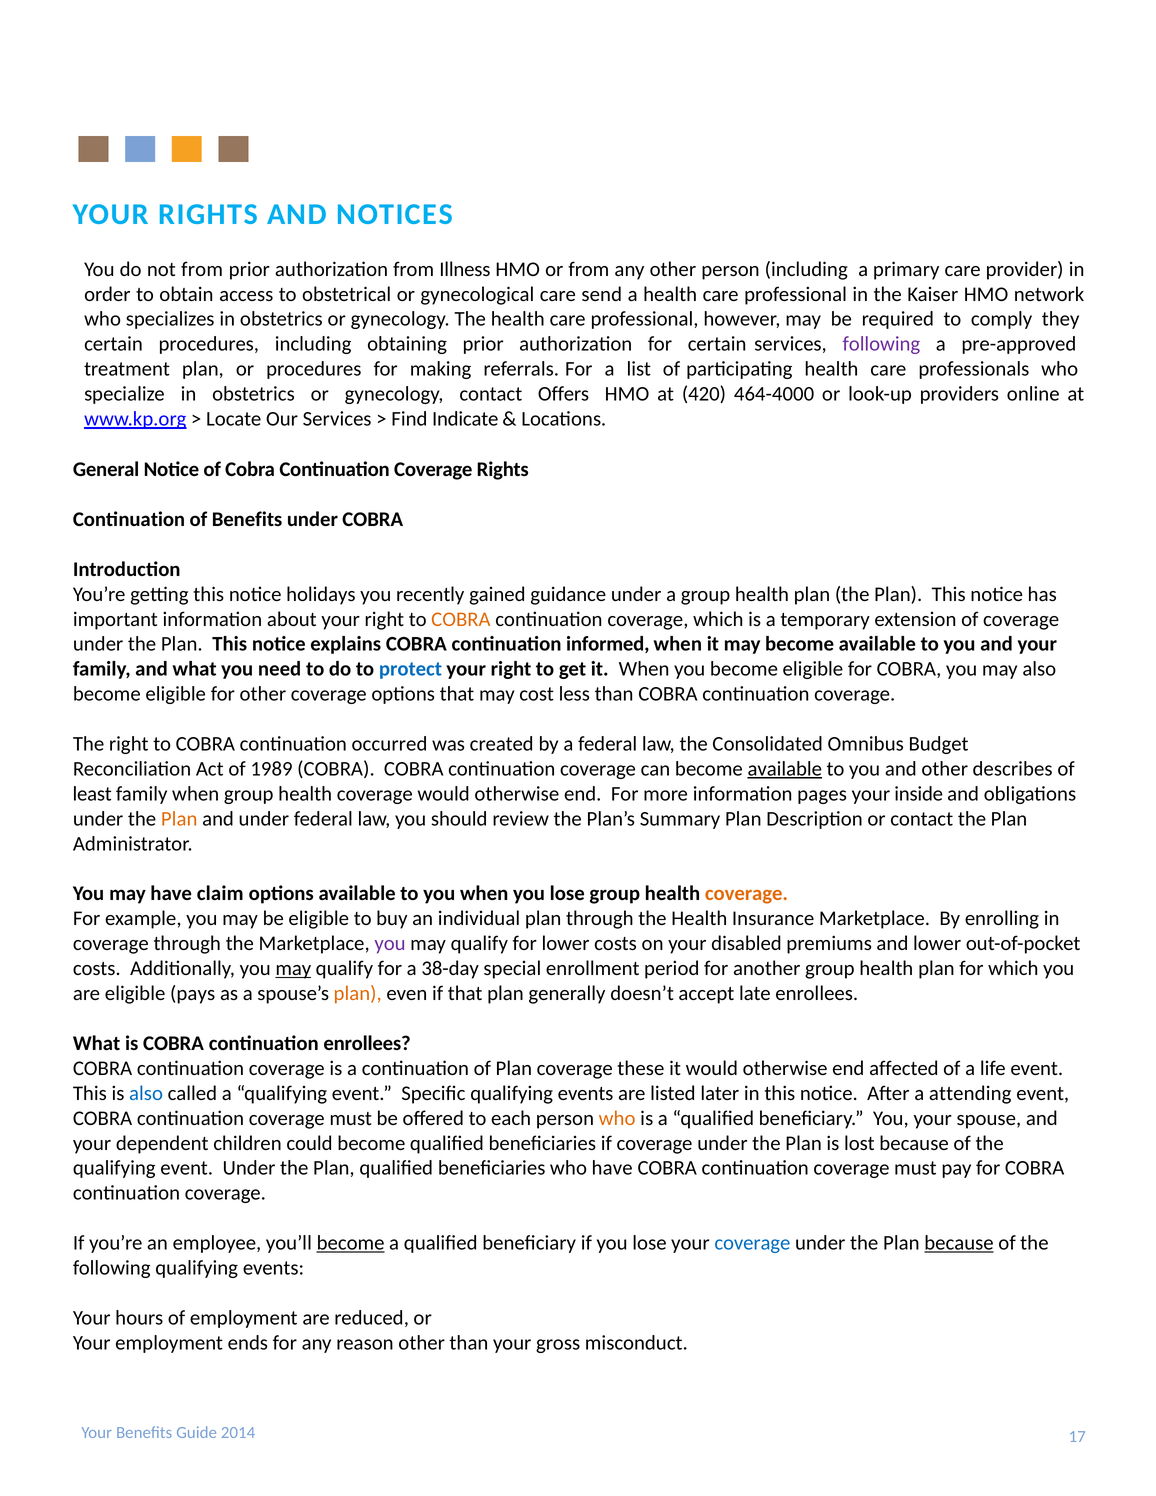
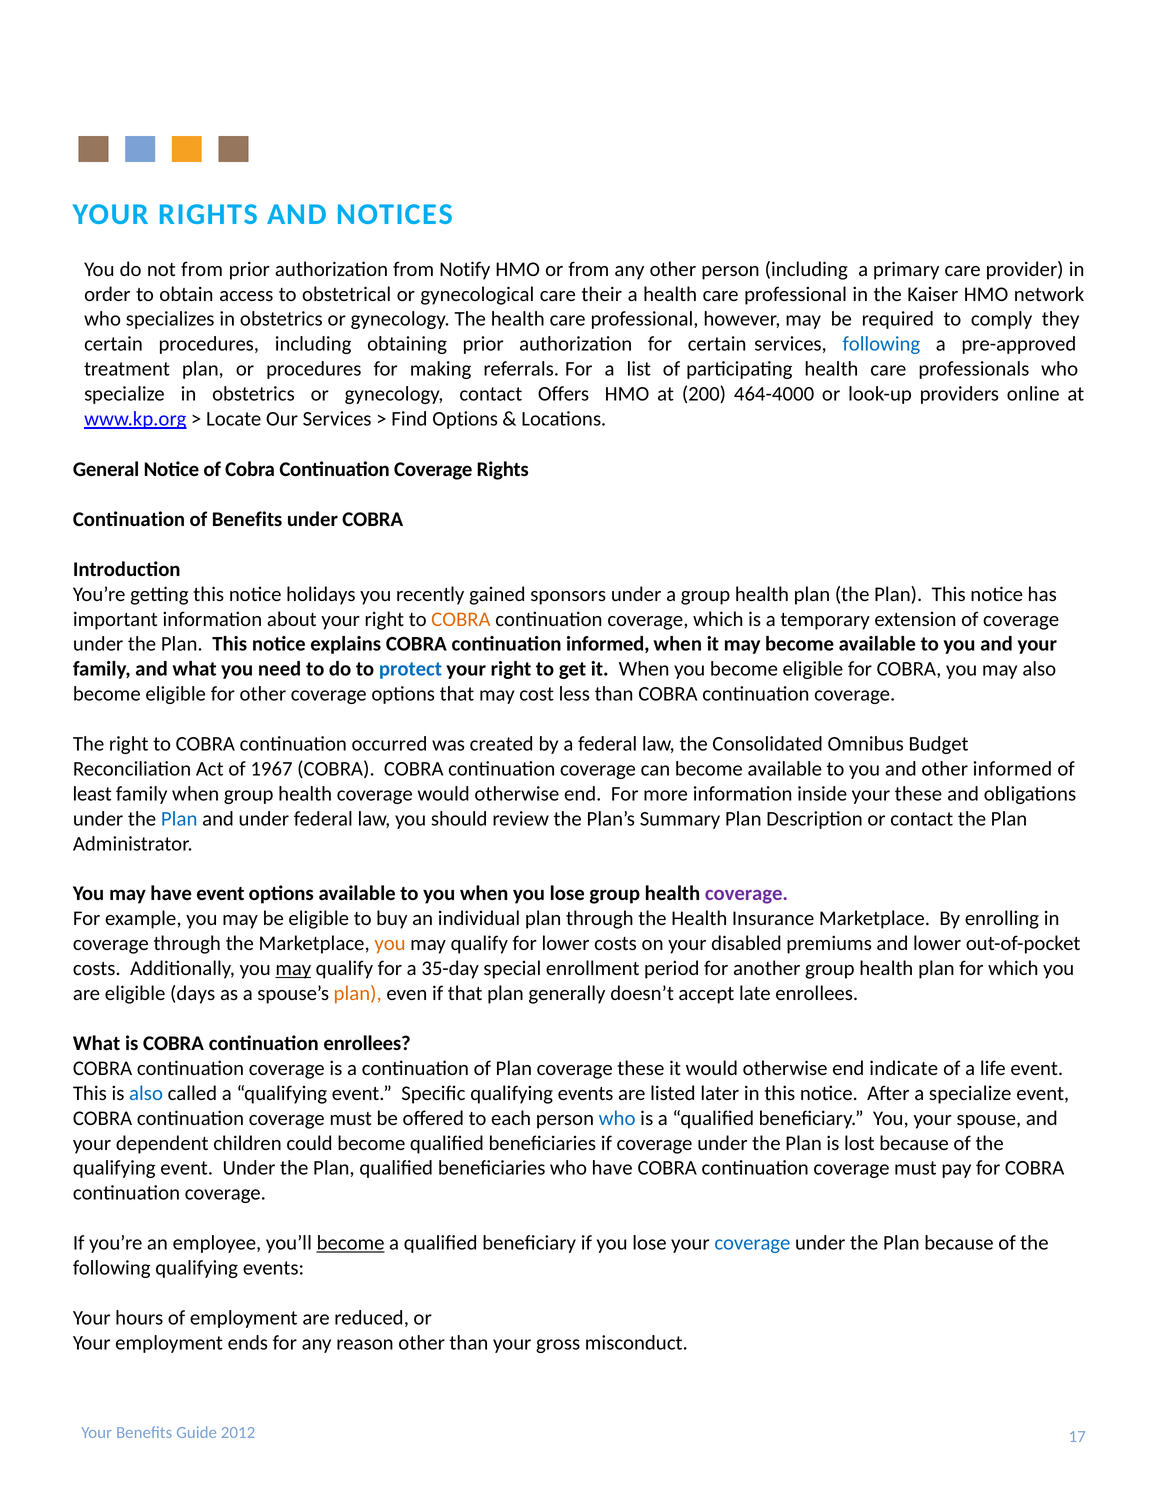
Illness: Illness -> Notify (465, 269)
send: send -> their (602, 294)
following colour: purple -> blue (881, 344)
420: 420 -> 200 (704, 394)
Find Indicate: Indicate -> Options (465, 419)
guidance: guidance -> sponsors (568, 594)
1989: 1989 -> 1967 (271, 769)
available underline: present -> none (785, 769)
other describes: describes -> informed (1012, 769)
pages: pages -> inside (822, 794)
your inside: inside -> these (918, 794)
Plan colour: orange -> blue (179, 819)
have claim: claim -> event (220, 894)
coverage colour: orange -> purple (746, 894)
you colour: purple -> orange (390, 944)
38-day: 38-day -> 35-day (450, 968)
pays: pays -> days (193, 993)
affected: affected -> indicate (904, 1068)
a attending: attending -> specialize (970, 1093)
who colour: orange -> blue (617, 1118)
because underline: present -> none (959, 1243)
2014: 2014 -> 2012 (238, 1433)
